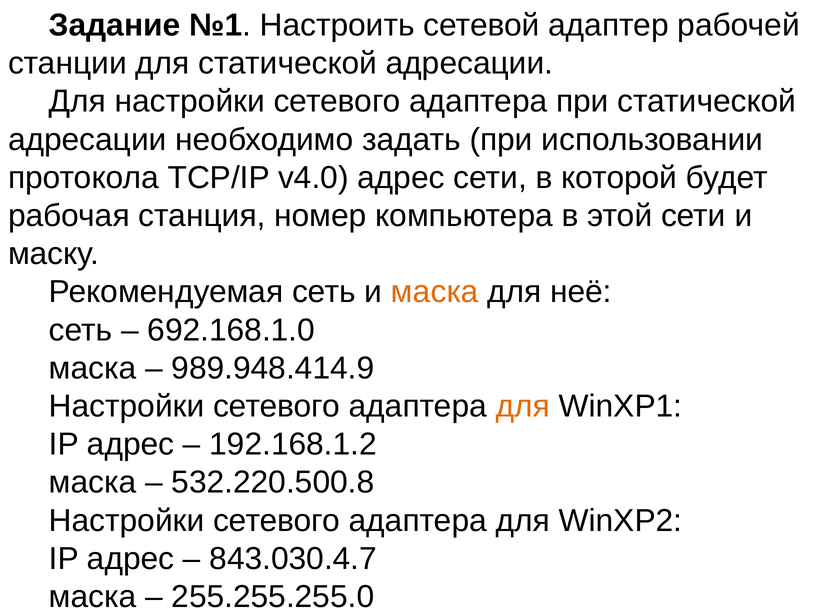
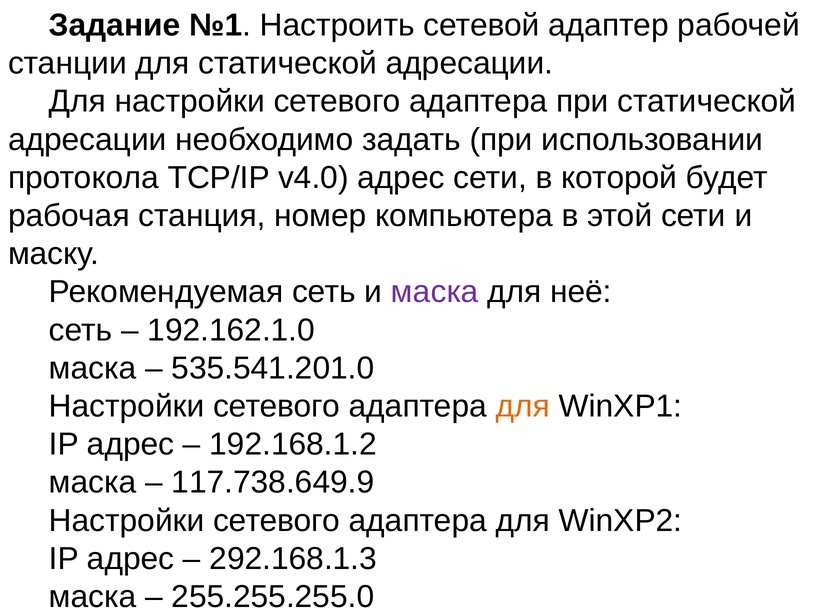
маска colour: orange -> purple (435, 292)
692.168.1.0: 692.168.1.0 -> 192.162.1.0 (231, 330)
989.948.414.9: 989.948.414.9 -> 535.541.201.0 (273, 369)
532.220.500.8: 532.220.500.8 -> 117.738.649.9 (273, 483)
843.030.4.7: 843.030.4.7 -> 292.168.1.3 (293, 559)
